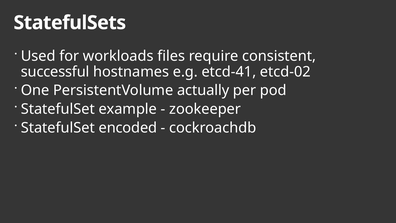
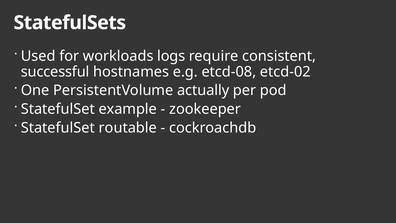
files: files -> logs (171, 56)
etcd-41: etcd-41 -> etcd-08 (229, 72)
encoded: encoded -> routable (128, 128)
